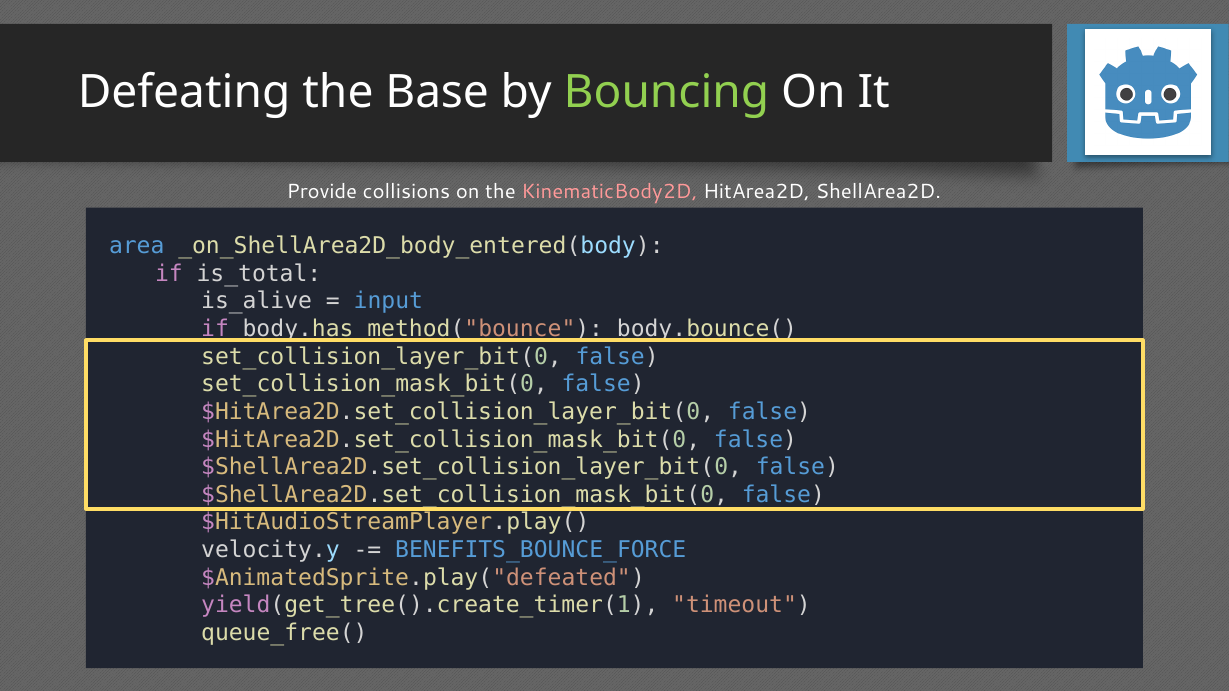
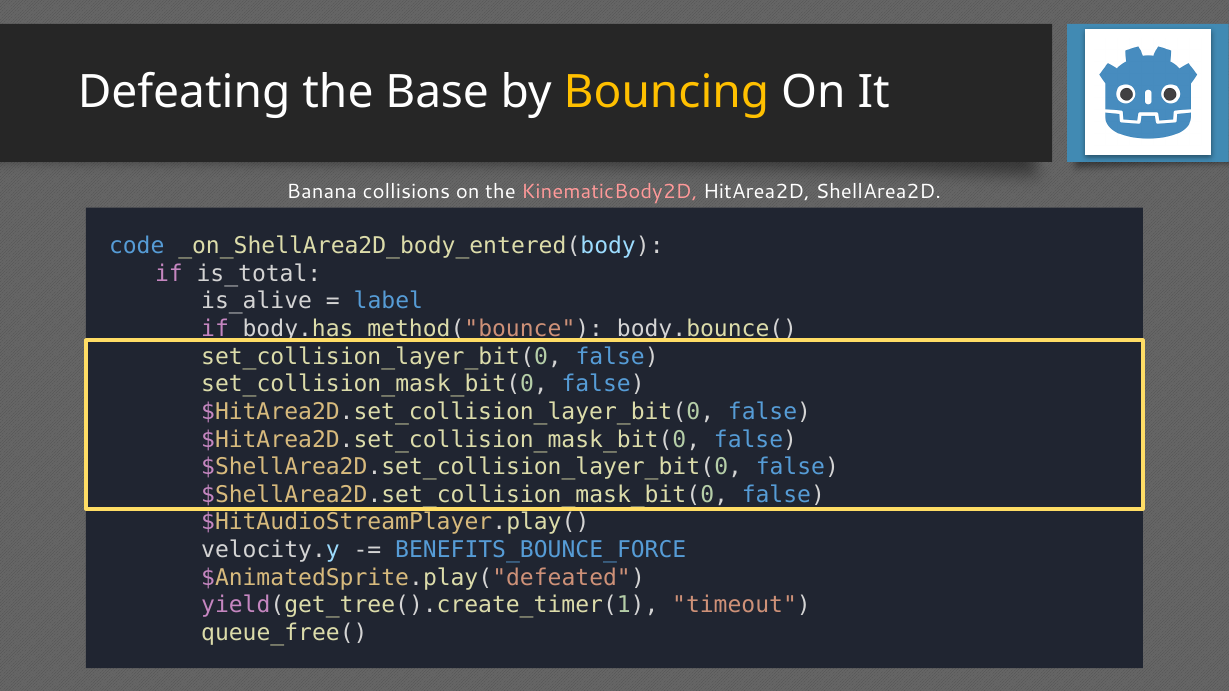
Bouncing colour: light green -> yellow (666, 93)
Provide: Provide -> Banana (322, 192)
area: area -> code (137, 246)
input: input -> label (388, 301)
